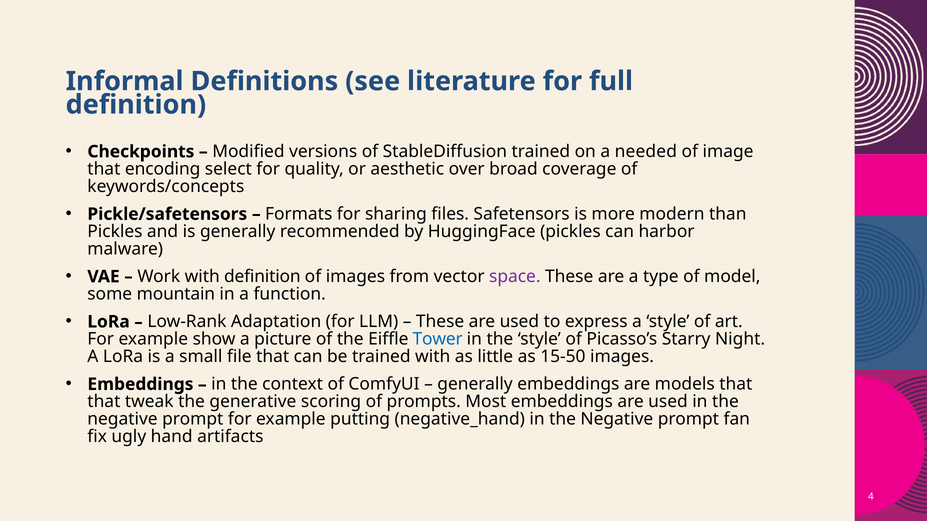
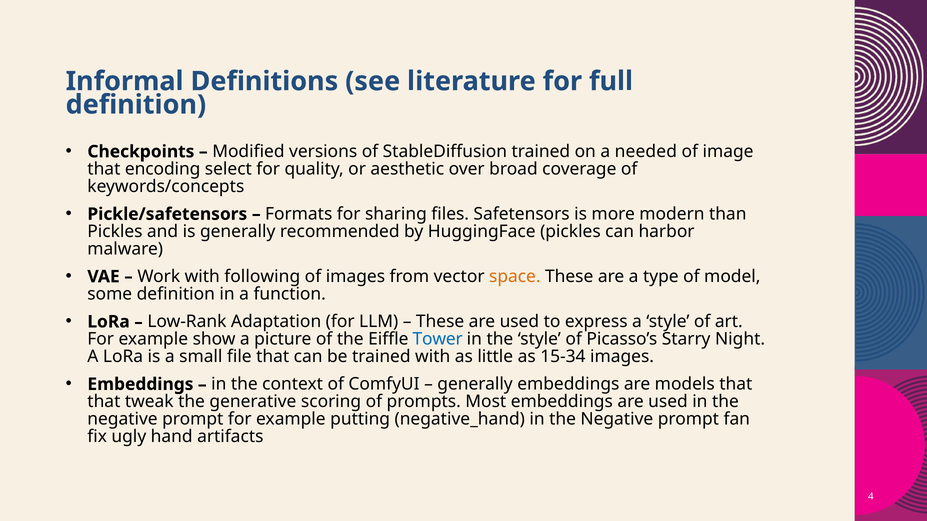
with definition: definition -> following (262, 277)
space colour: purple -> orange (515, 277)
some mountain: mountain -> definition (176, 294)
15-50: 15-50 -> 15-34 (563, 357)
